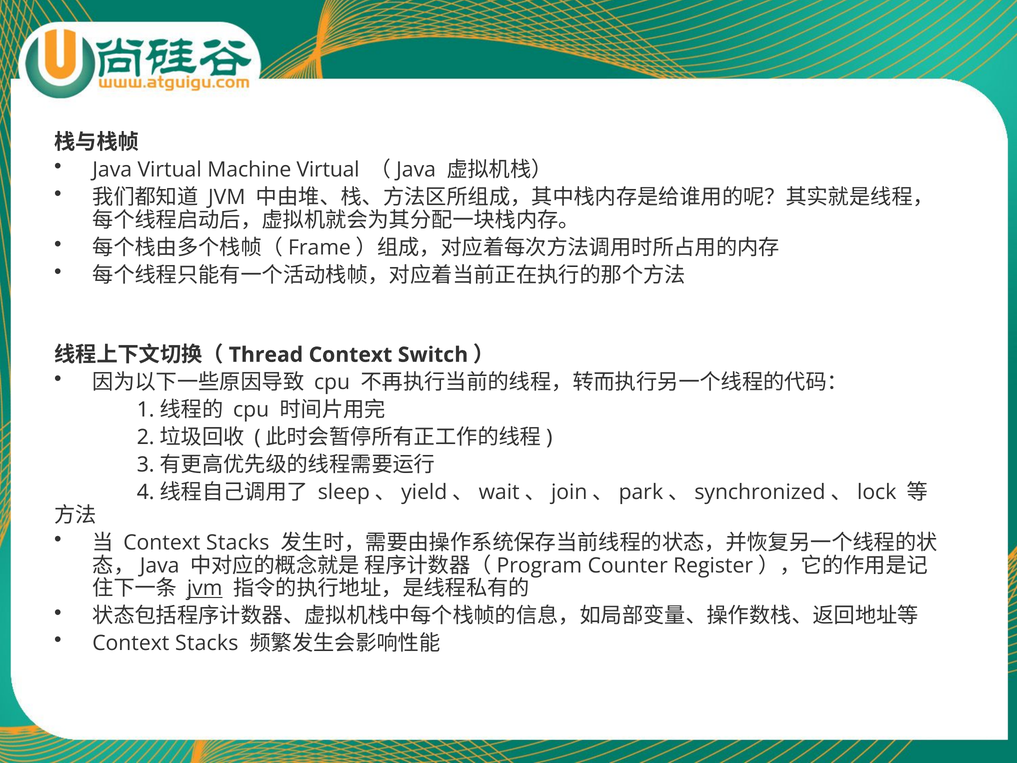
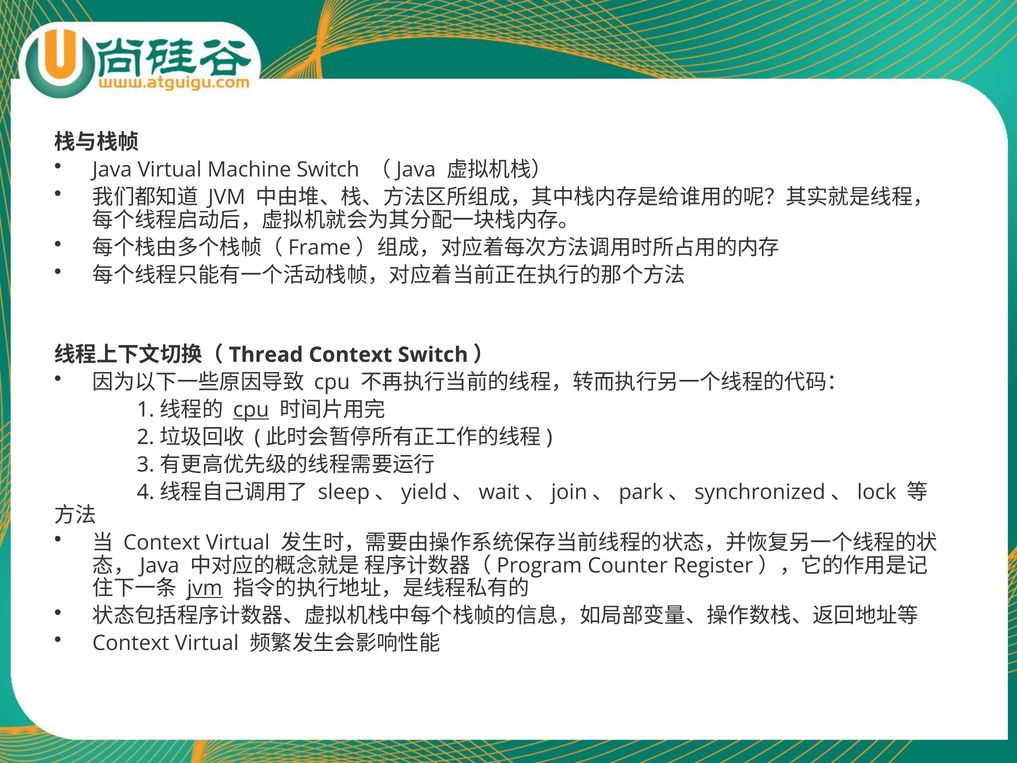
Machine Virtual: Virtual -> Switch (328, 170)
cpu underline: none -> present (251, 410)
Stacks: Stacks -> Virtual (238, 542)
Stacks: Stacks -> Virtual (207, 643)
